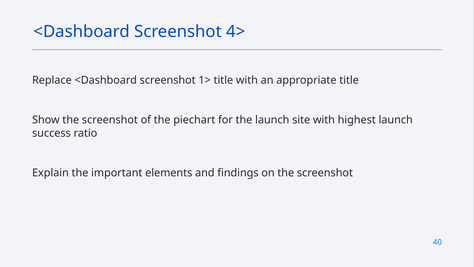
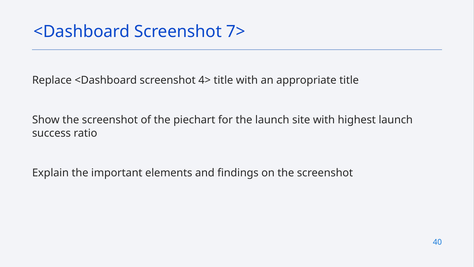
4>: 4> -> 7> (236, 32)
1>: 1> -> 4> (205, 80)
